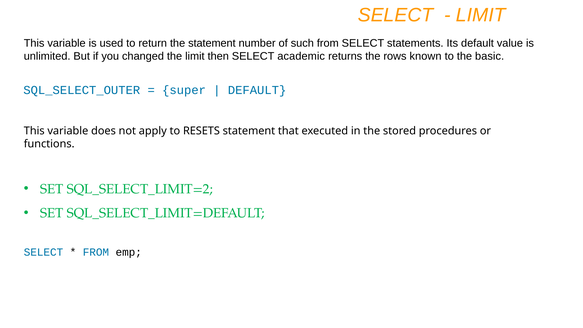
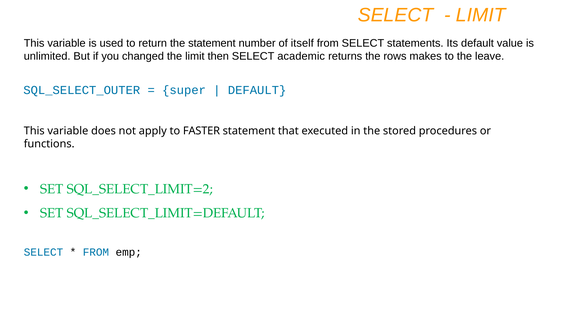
such: such -> itself (302, 43)
known: known -> makes (426, 56)
basic: basic -> leave (490, 56)
RESETS: RESETS -> FASTER (201, 131)
